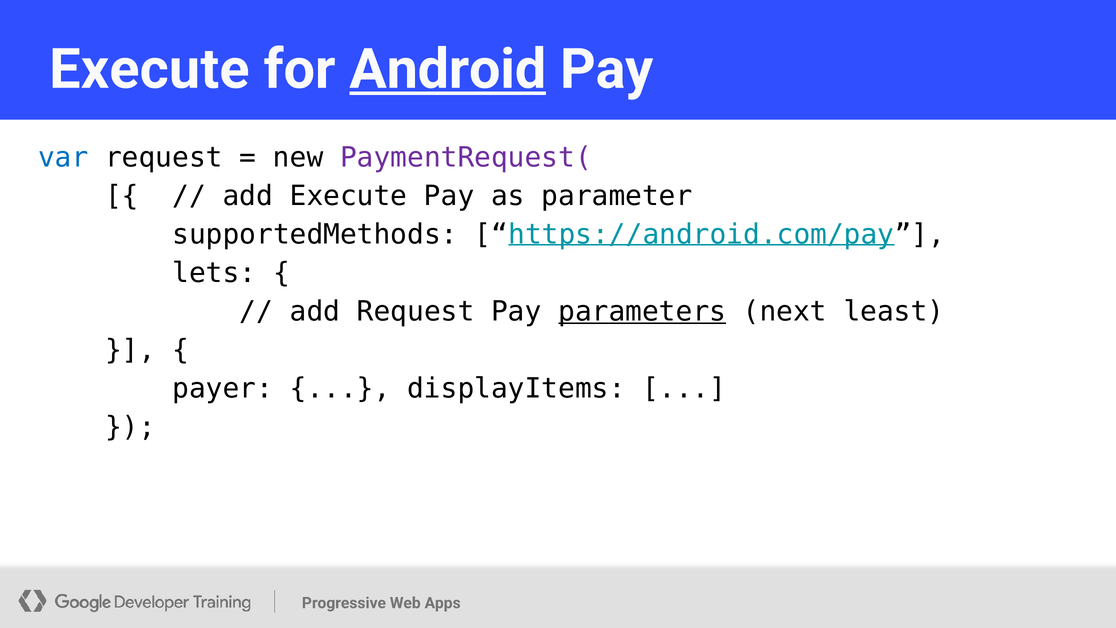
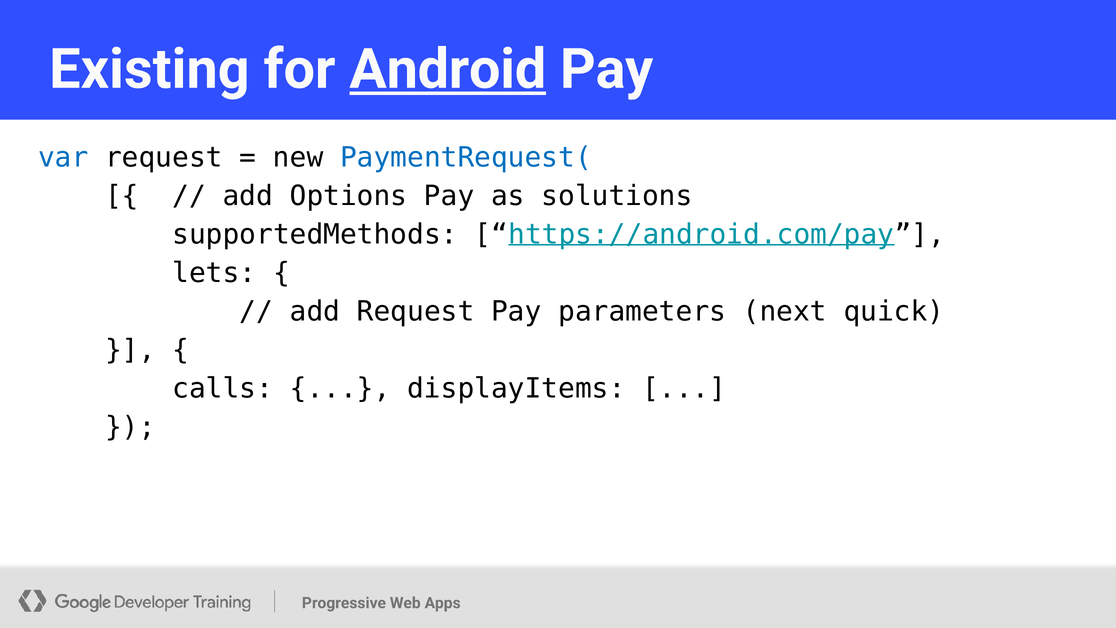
Execute: Execute -> Existing (149, 69)
PaymentRequest( colour: purple -> blue (466, 157)
add Execute: Execute -> Options (349, 196)
parameter: parameter -> solutions (617, 196)
parameters underline: present -> none (642, 311)
least: least -> quick (894, 311)
payer: payer -> calls (223, 388)
